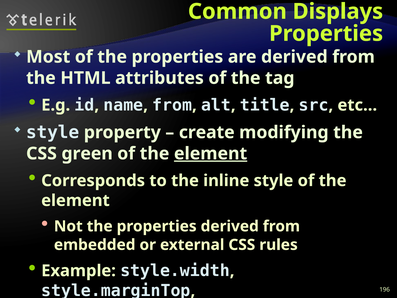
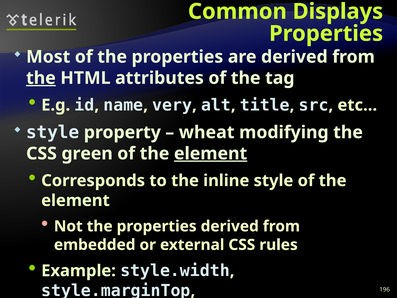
the underline: none -> present (41, 78)
from: from -> very (172, 105)
create: create -> wheat (207, 132)
